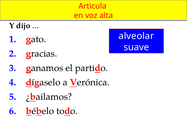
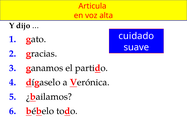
alveolar: alveolar -> cuidado (136, 36)
